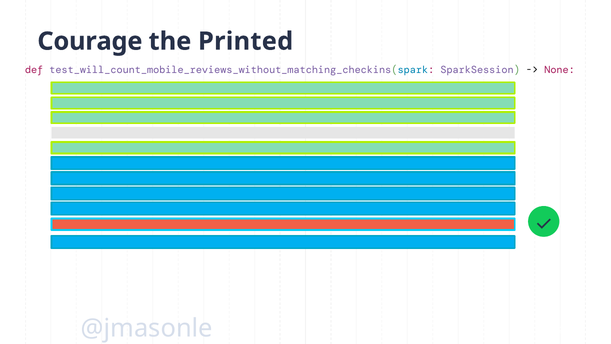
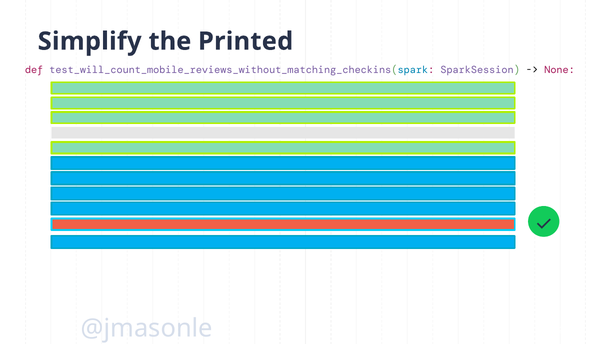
Courage: Courage -> Simplify (90, 41)
